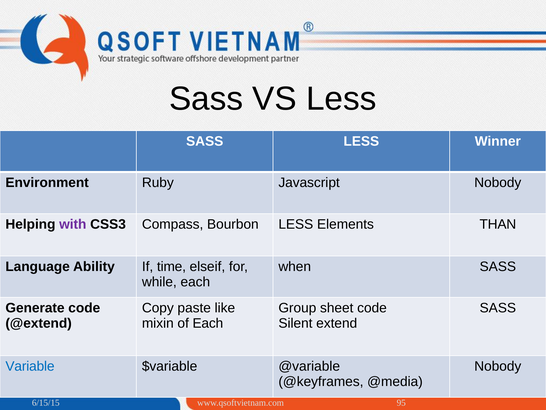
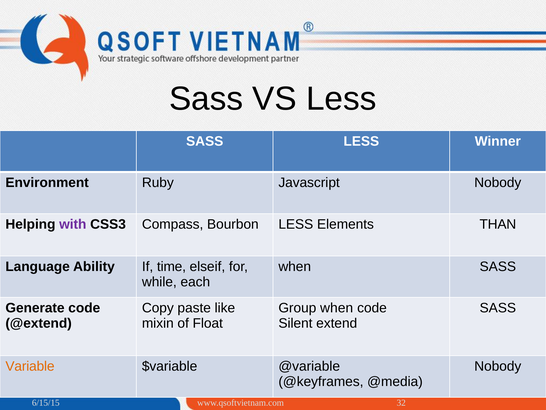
Group sheet: sheet -> when (337, 308)
of Each: Each -> Float (208, 323)
Variable colour: blue -> orange (30, 366)
95: 95 -> 32 (401, 402)
